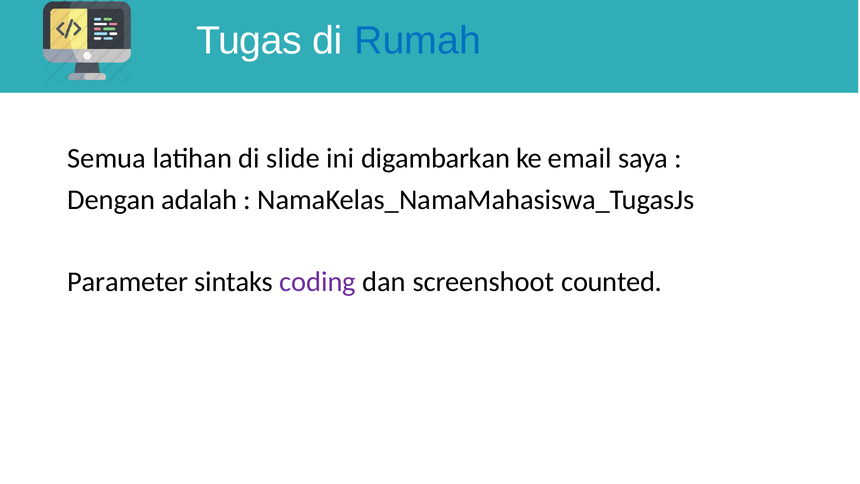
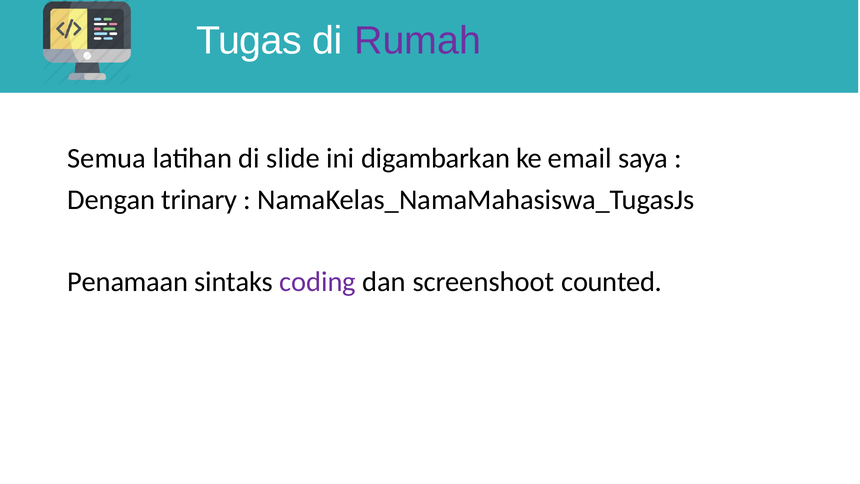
Rumah colour: blue -> purple (418, 41)
adalah: adalah -> trinary (199, 200)
Parameter: Parameter -> Penamaan (128, 282)
